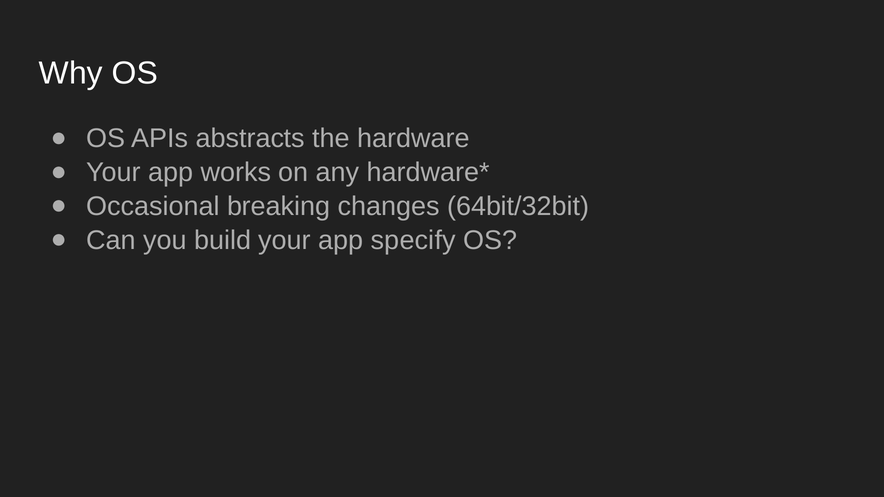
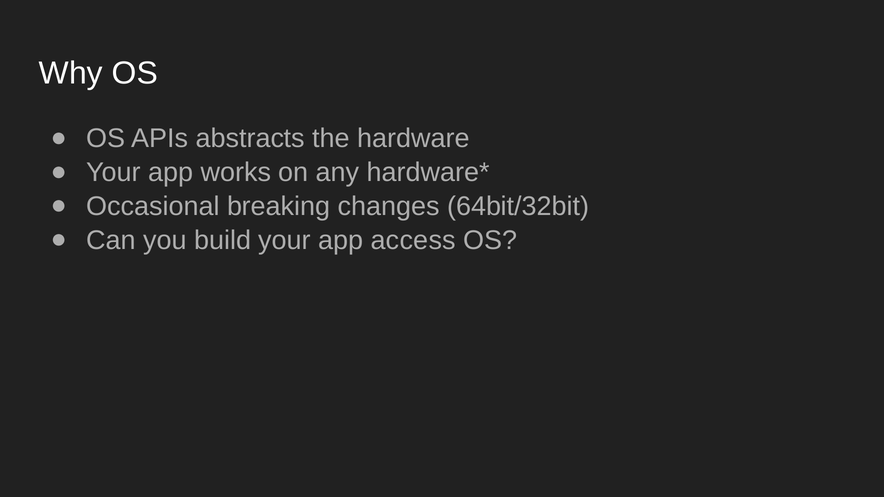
specify: specify -> access (413, 241)
